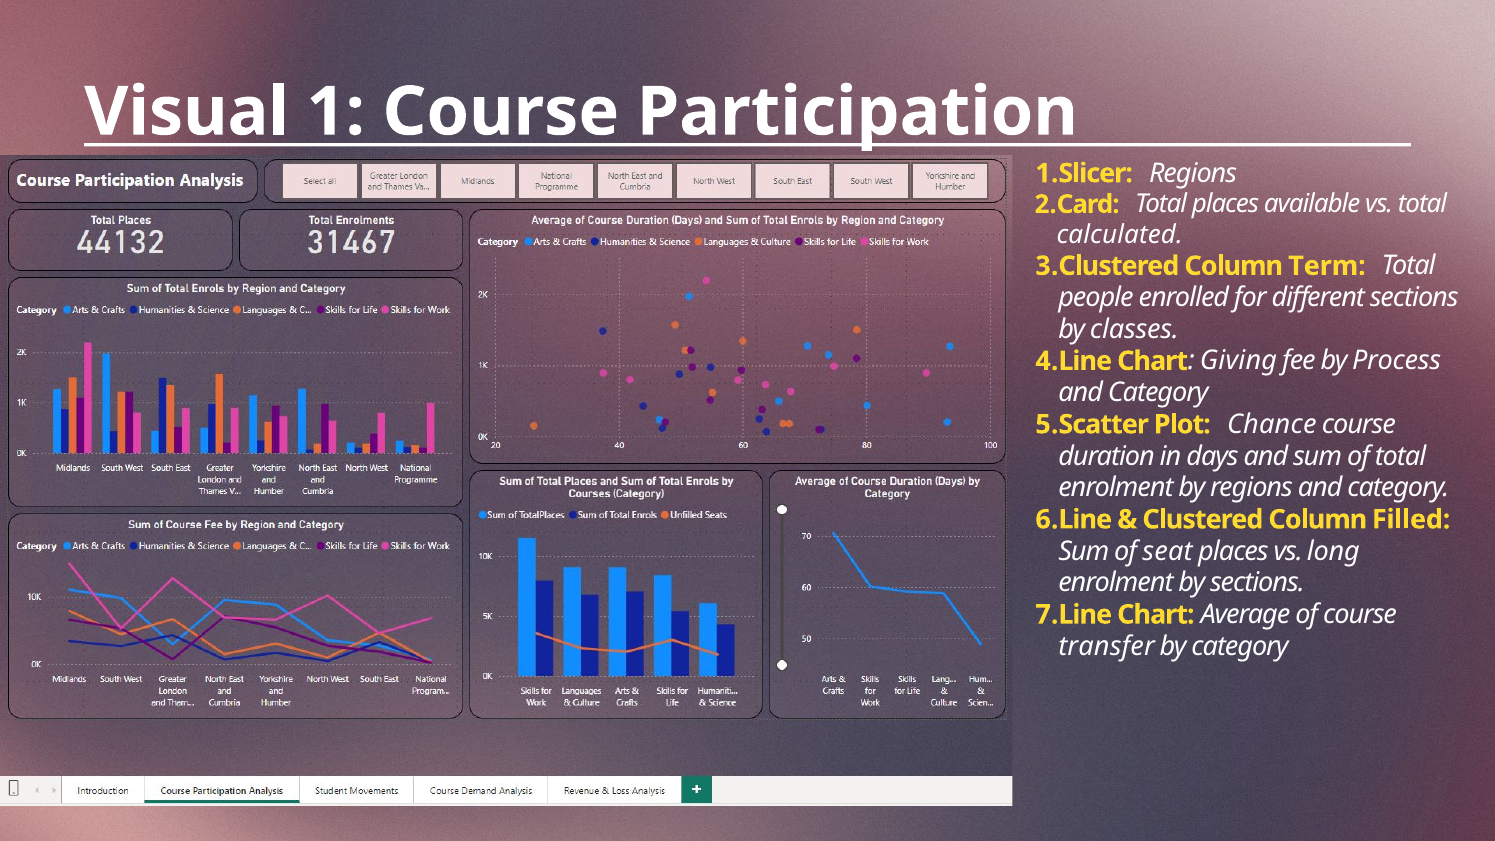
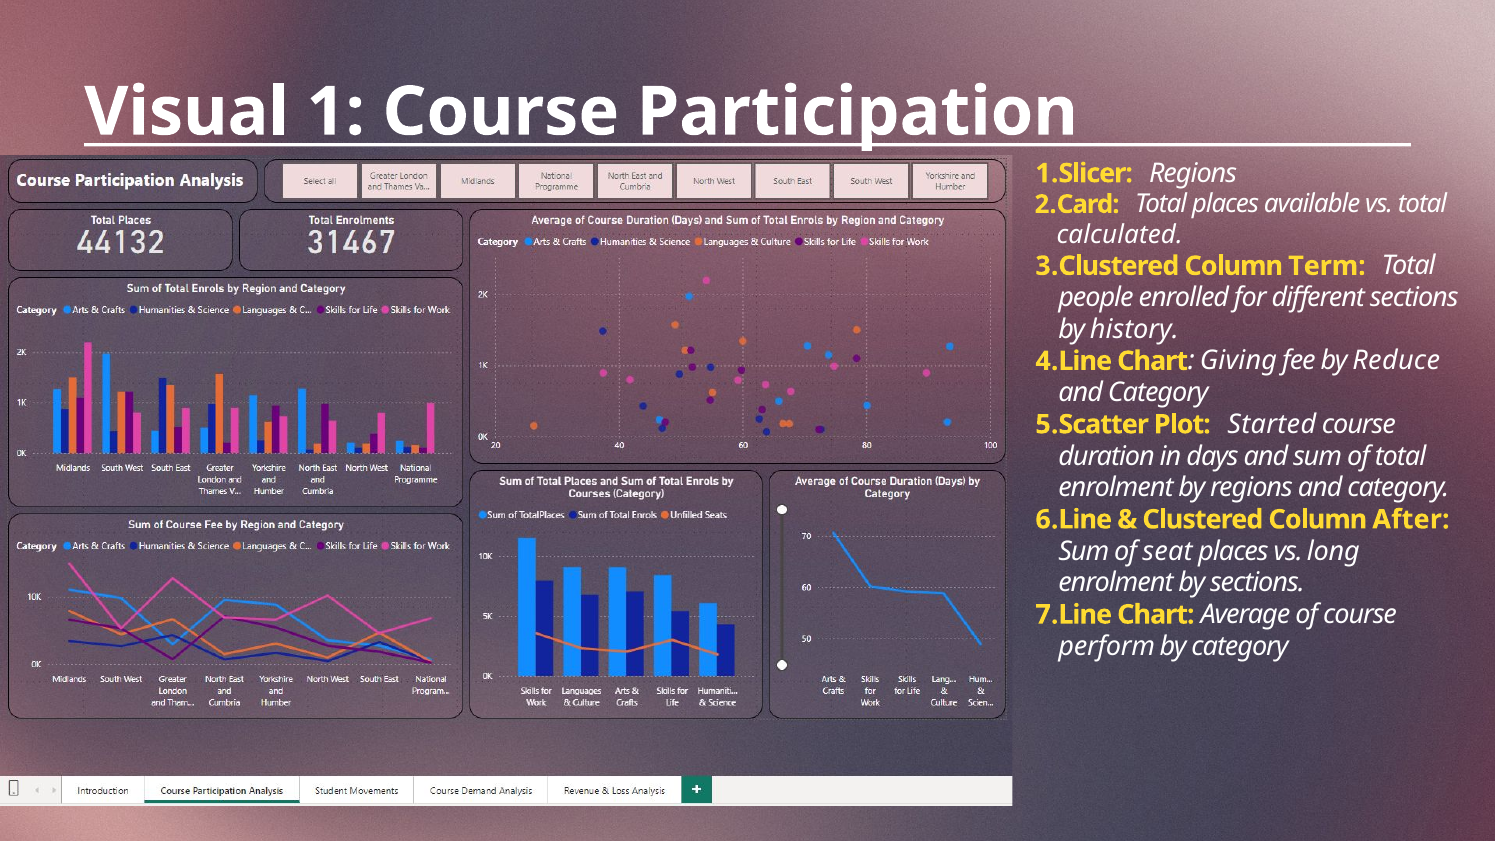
classes: classes -> history (1134, 329)
Process: Process -> Reduce (1396, 361)
Chance: Chance -> Started (1272, 424)
Filled: Filled -> After (1411, 519)
transfer: transfer -> perform (1107, 646)
